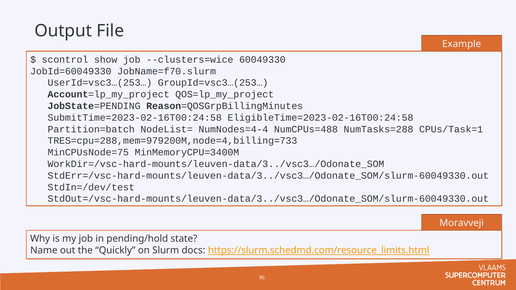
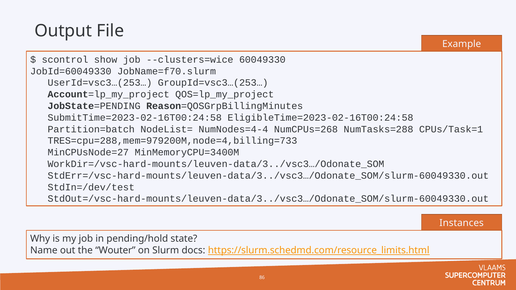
NumCPUs=488: NumCPUs=488 -> NumCPUs=268 (306, 129)
MinCPUsNode=75: MinCPUsNode=75 -> MinCPUsNode=27 (88, 153)
Moravveji: Moravveji -> Instances (462, 223)
Quickly: Quickly -> Wouter (115, 251)
